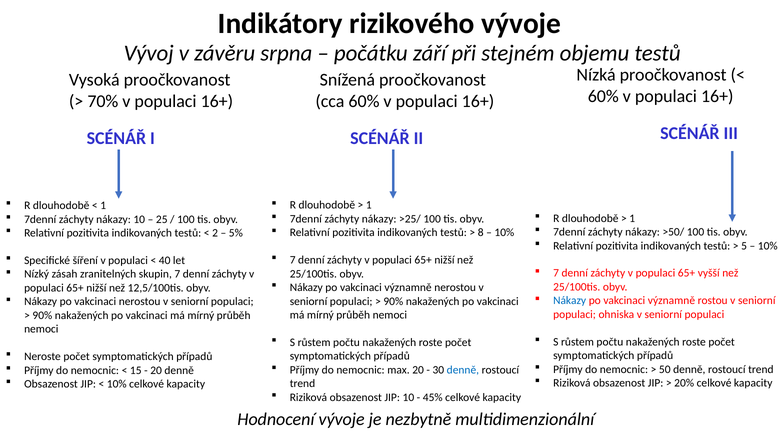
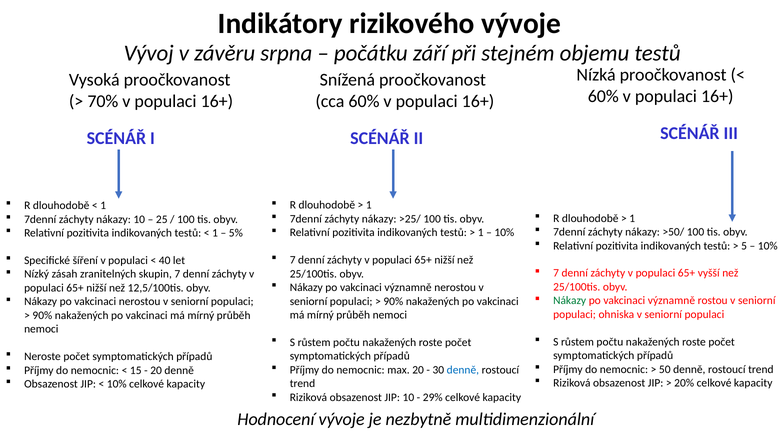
8: 8 -> 1 (481, 233)
2: 2 -> 1 (215, 233)
Nákazy colour: blue -> green (570, 301)
45%: 45% -> 29% (433, 397)
